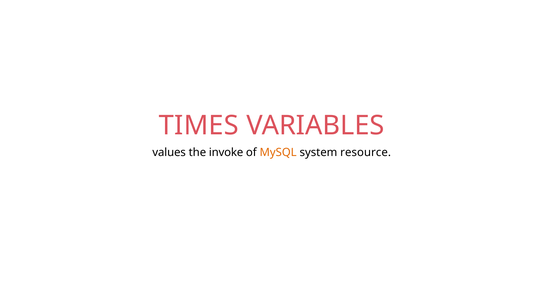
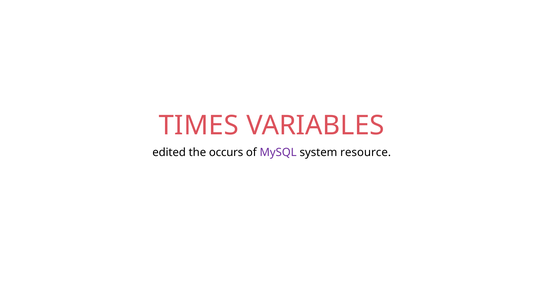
values: values -> edited (169, 152)
invoke: invoke -> occurs (226, 152)
MySQL colour: orange -> purple (278, 152)
